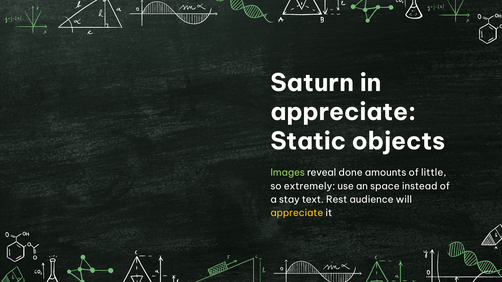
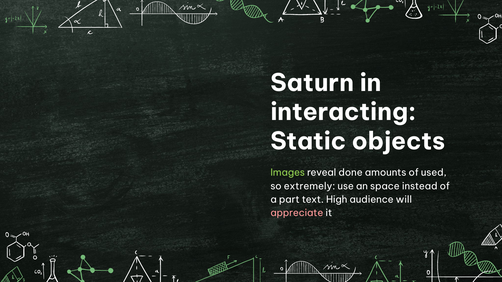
appreciate: appreciate -> interacting (343, 112)
little: little -> used (434, 173)
stay: stay -> part (289, 200)
Rest: Rest -> High (337, 200)
appreciate colour: yellow -> pink (297, 213)
